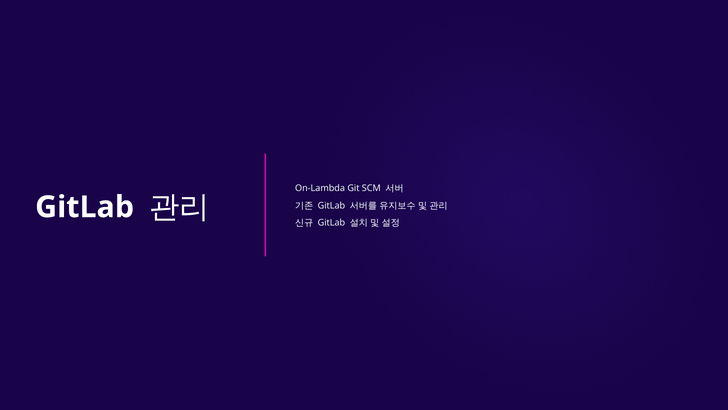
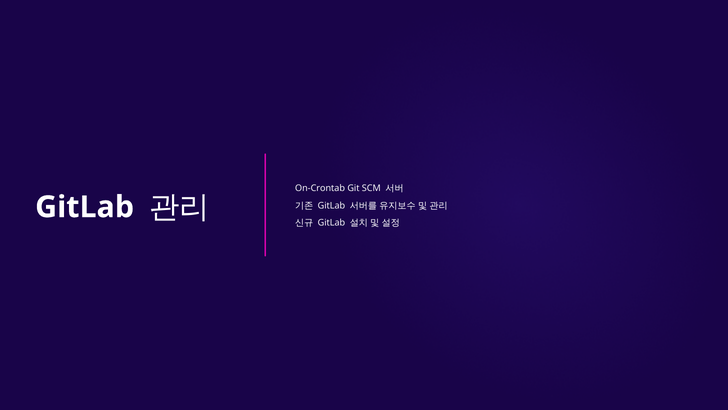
On-Lambda: On-Lambda -> On-Crontab (320, 188)
